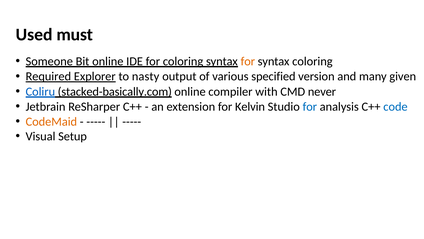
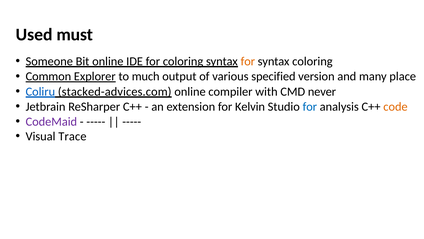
Required: Required -> Common (48, 76)
nasty: nasty -> much (146, 76)
given: given -> place (403, 76)
stacked-basically.com: stacked-basically.com -> stacked-advices.com (115, 91)
code colour: blue -> orange (395, 107)
CodeMaid colour: orange -> purple (51, 121)
Setup: Setup -> Trace (72, 136)
